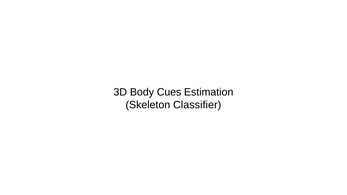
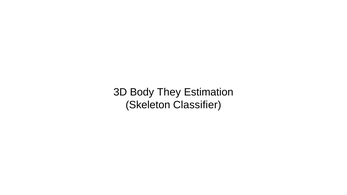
Cues: Cues -> They (169, 92)
